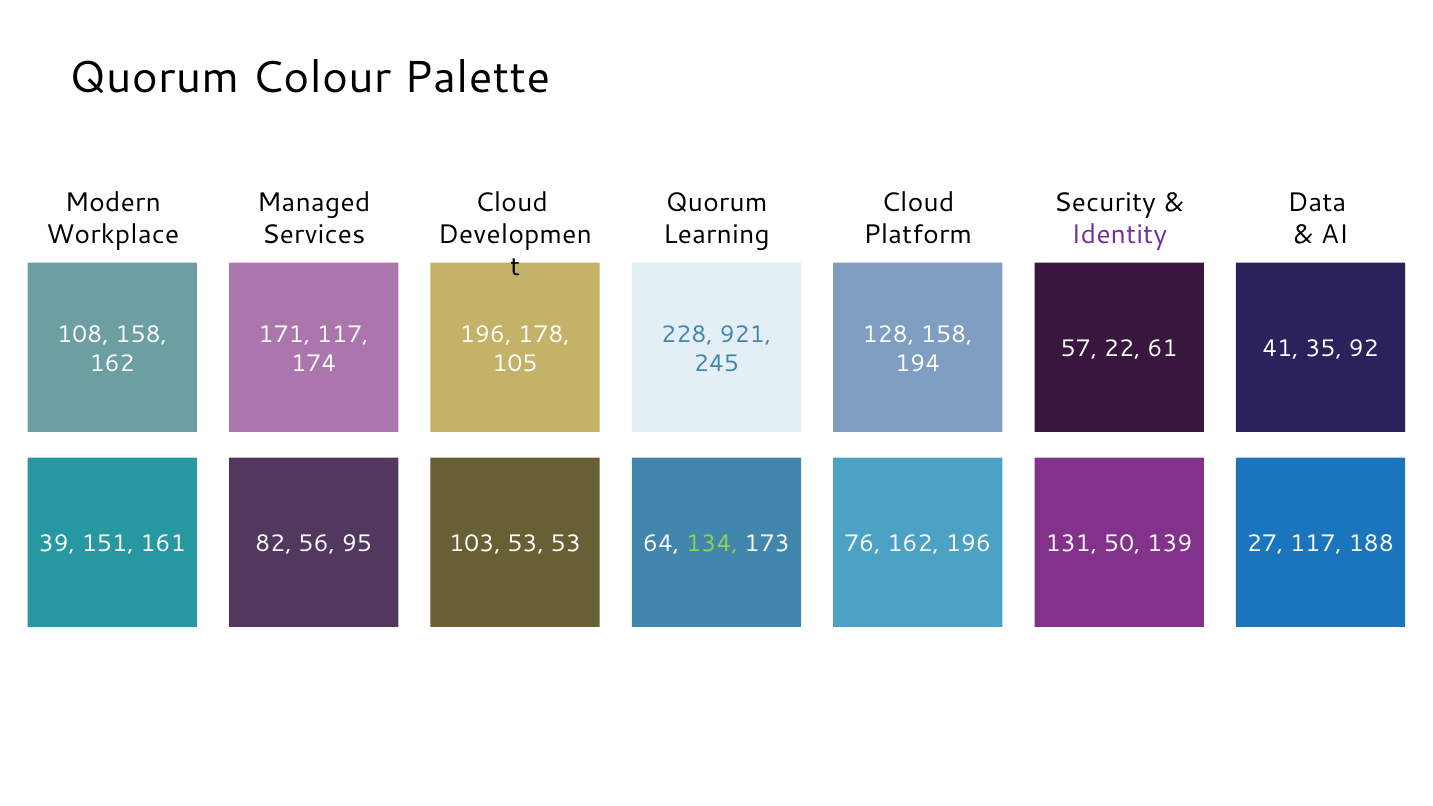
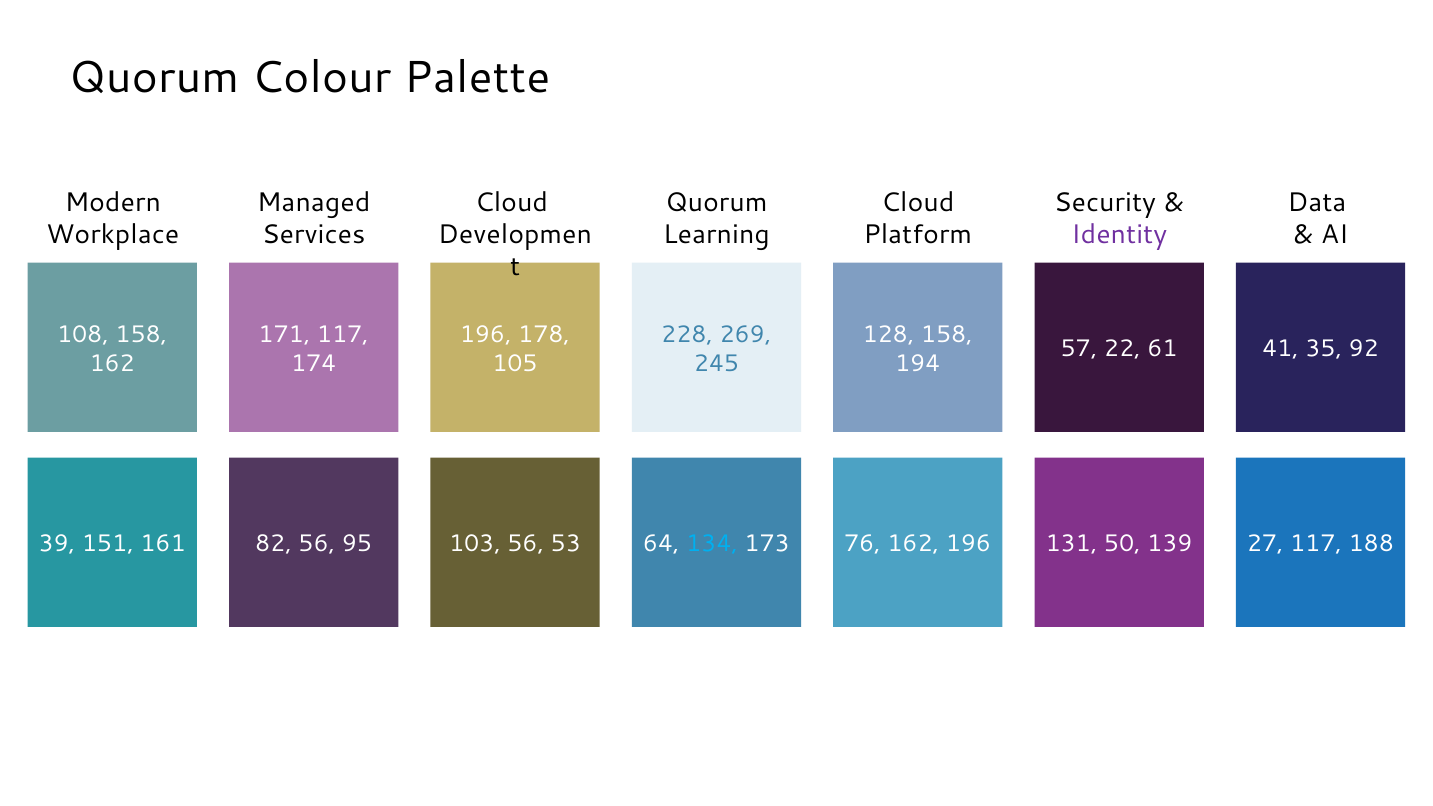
921: 921 -> 269 (746, 335)
103 53: 53 -> 56 (526, 544)
134 colour: light green -> light blue (712, 544)
